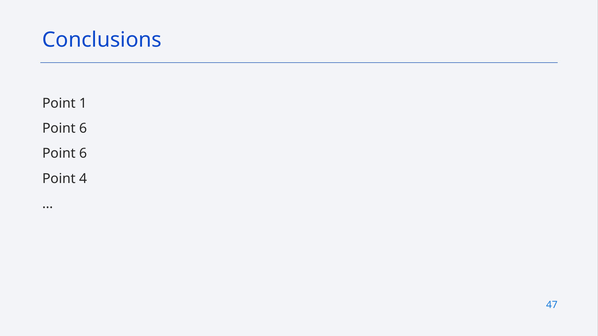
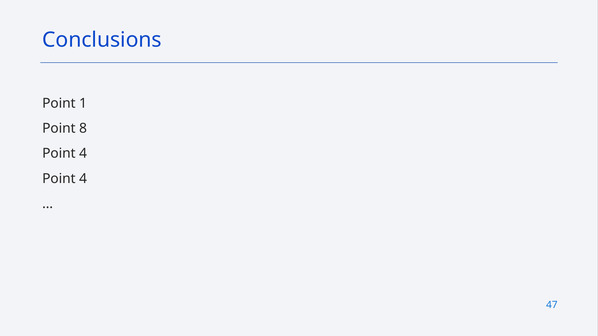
6: 6 -> 8 (83, 128)
6: 6 -> 4 (83, 154)
